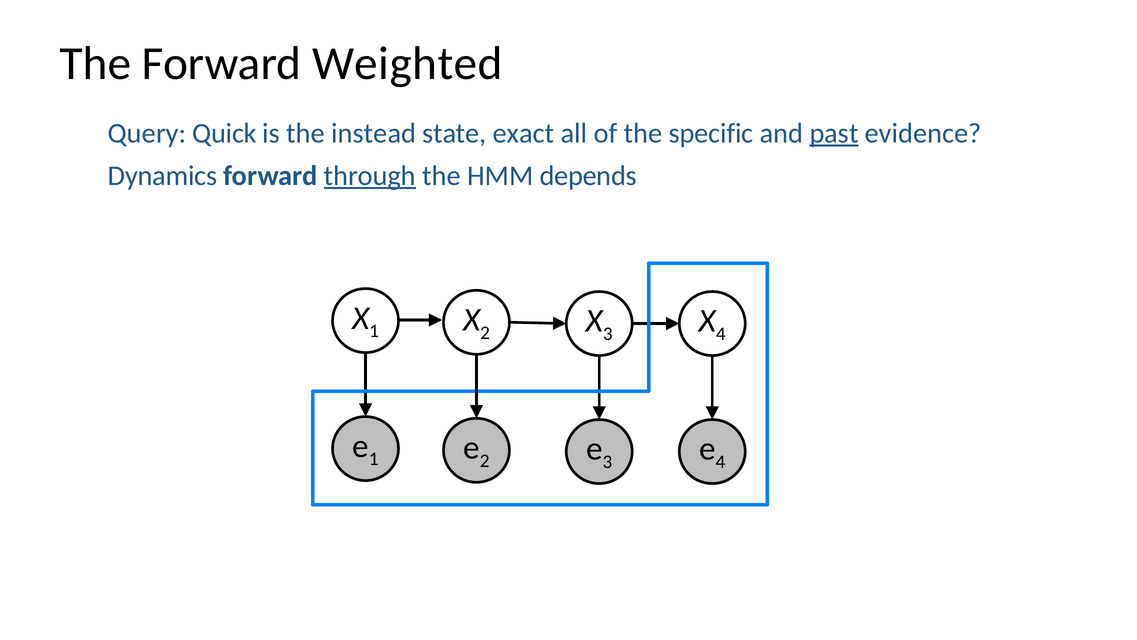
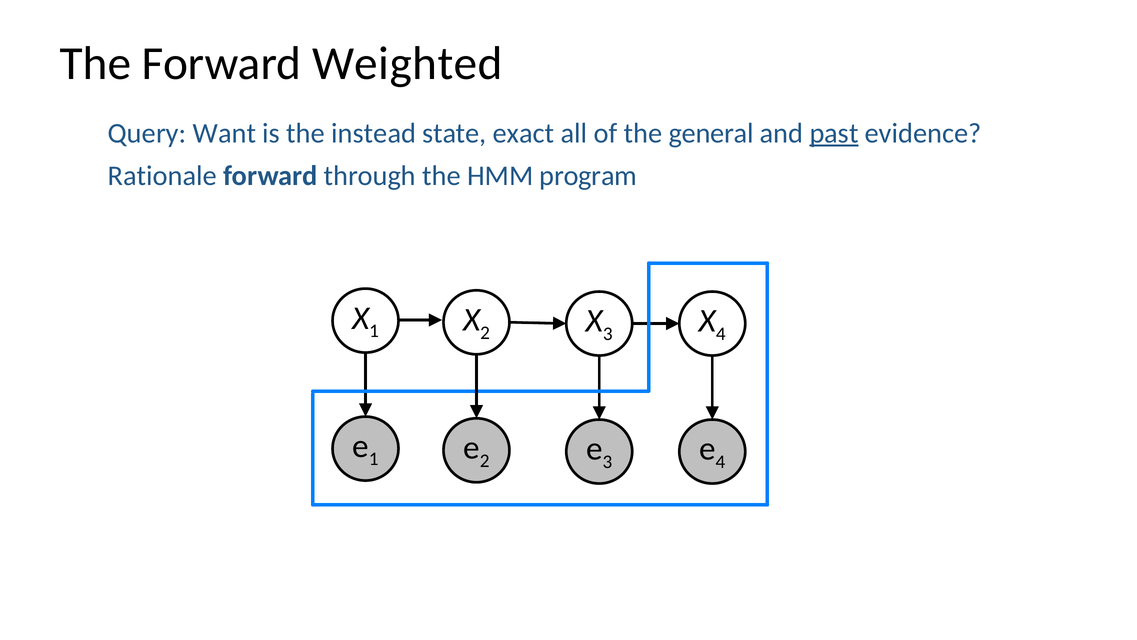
Quick: Quick -> Want (225, 133)
specific: specific -> general (711, 133)
Dynamics: Dynamics -> Rationale (162, 176)
through underline: present -> none (370, 176)
depends: depends -> program (588, 176)
